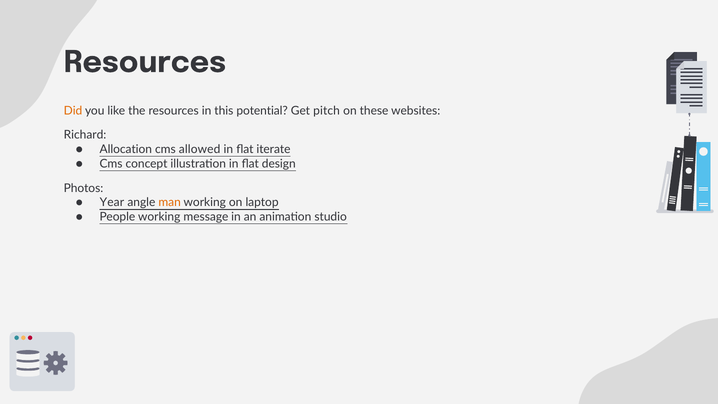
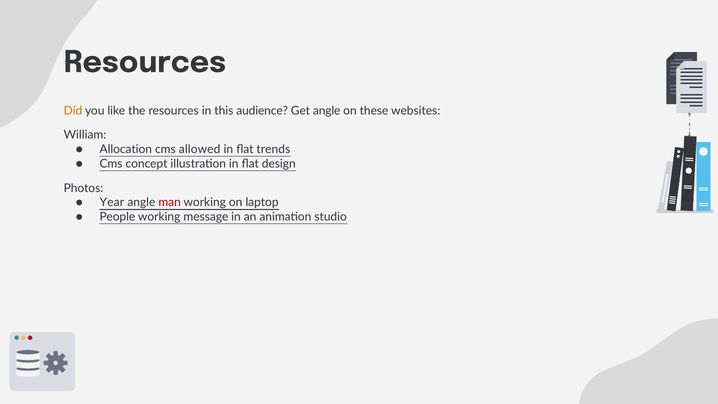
potential: potential -> audience (262, 111)
Get pitch: pitch -> angle (327, 111)
Richard: Richard -> William (85, 135)
iterate: iterate -> trends (273, 149)
man colour: orange -> red (170, 202)
